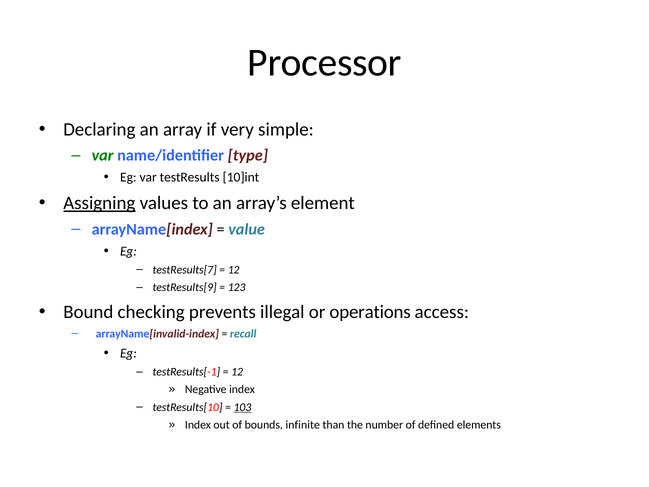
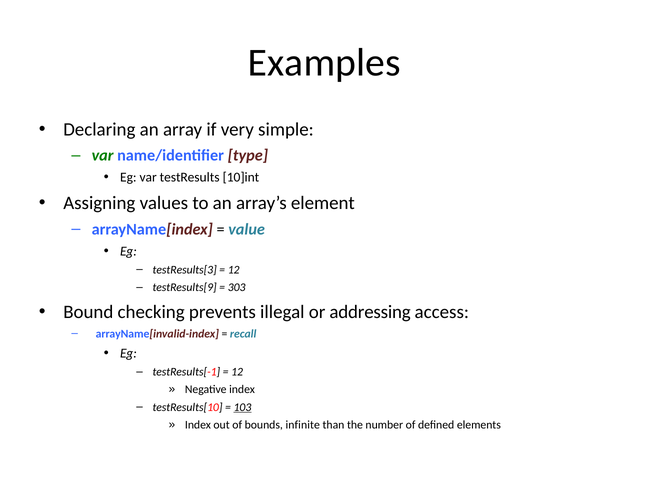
Processor: Processor -> Examples (324, 63)
Assigning underline: present -> none (99, 203)
testResults[7: testResults[7 -> testResults[3 (185, 270)
123: 123 -> 303 (237, 287)
operations: operations -> addressing (370, 312)
